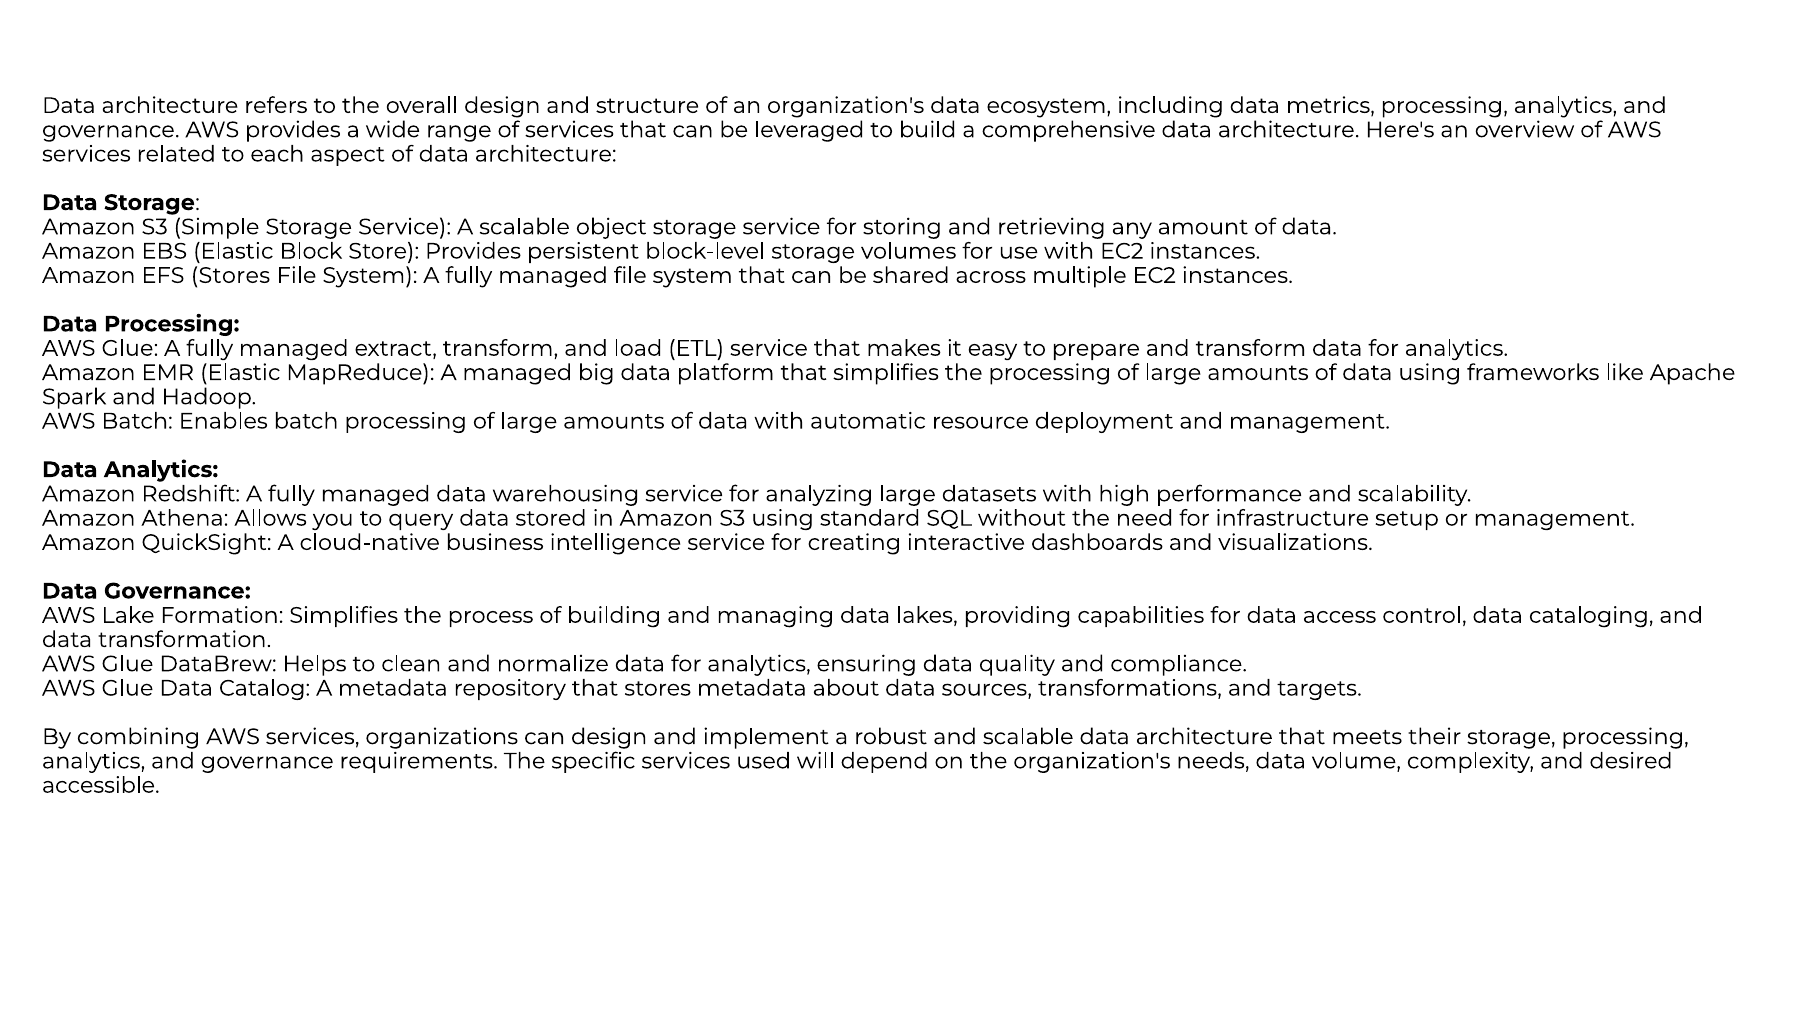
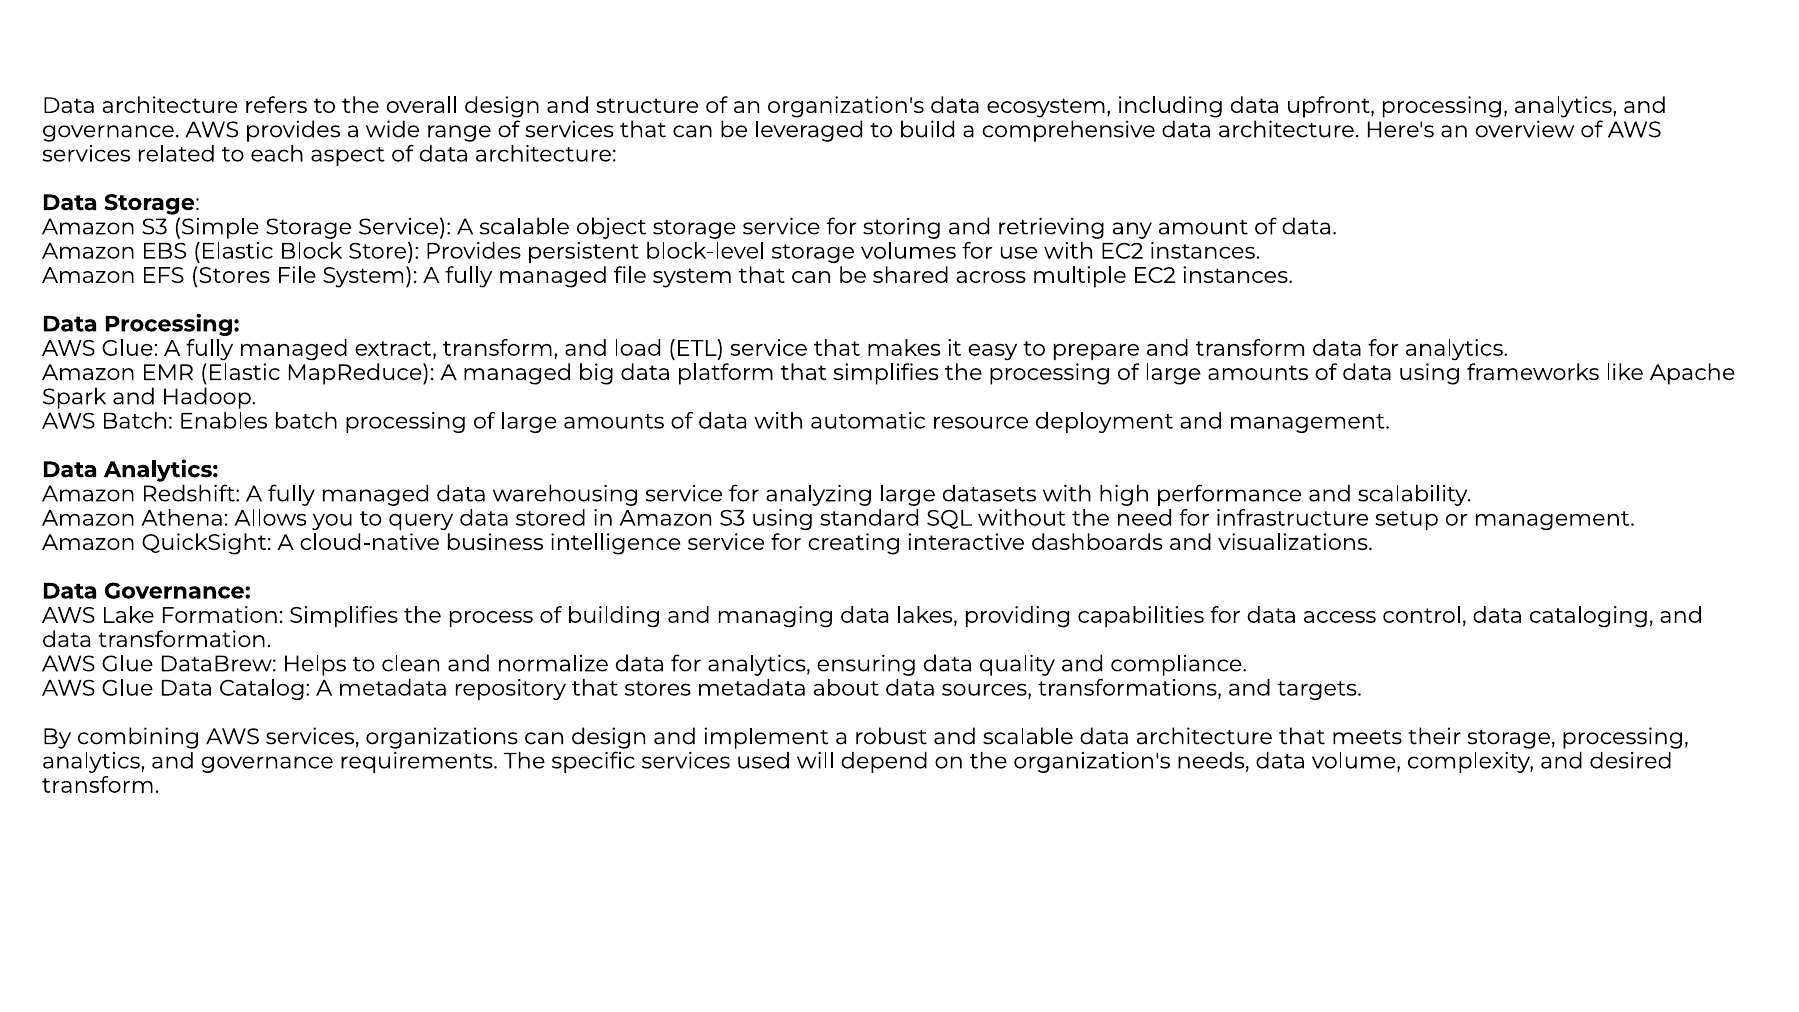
metrics: metrics -> upfront (1330, 106)
accessible: accessible -> transform (101, 785)
